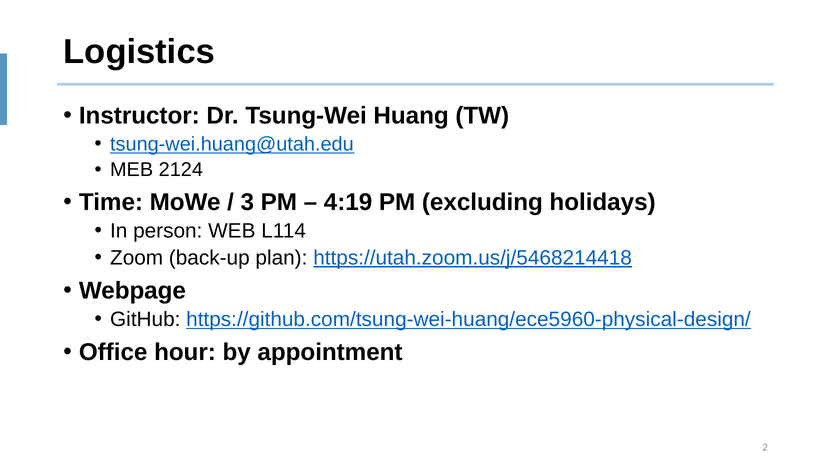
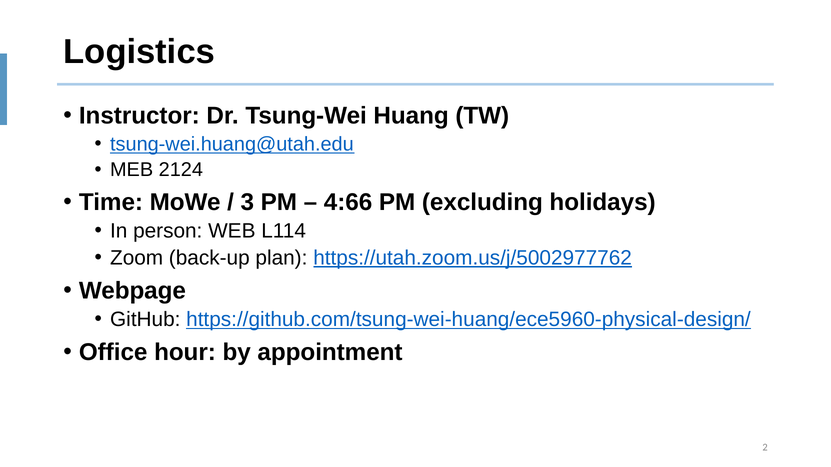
4:19: 4:19 -> 4:66 (348, 203)
https://utah.zoom.us/j/5468214418: https://utah.zoom.us/j/5468214418 -> https://utah.zoom.us/j/5002977762 (473, 258)
